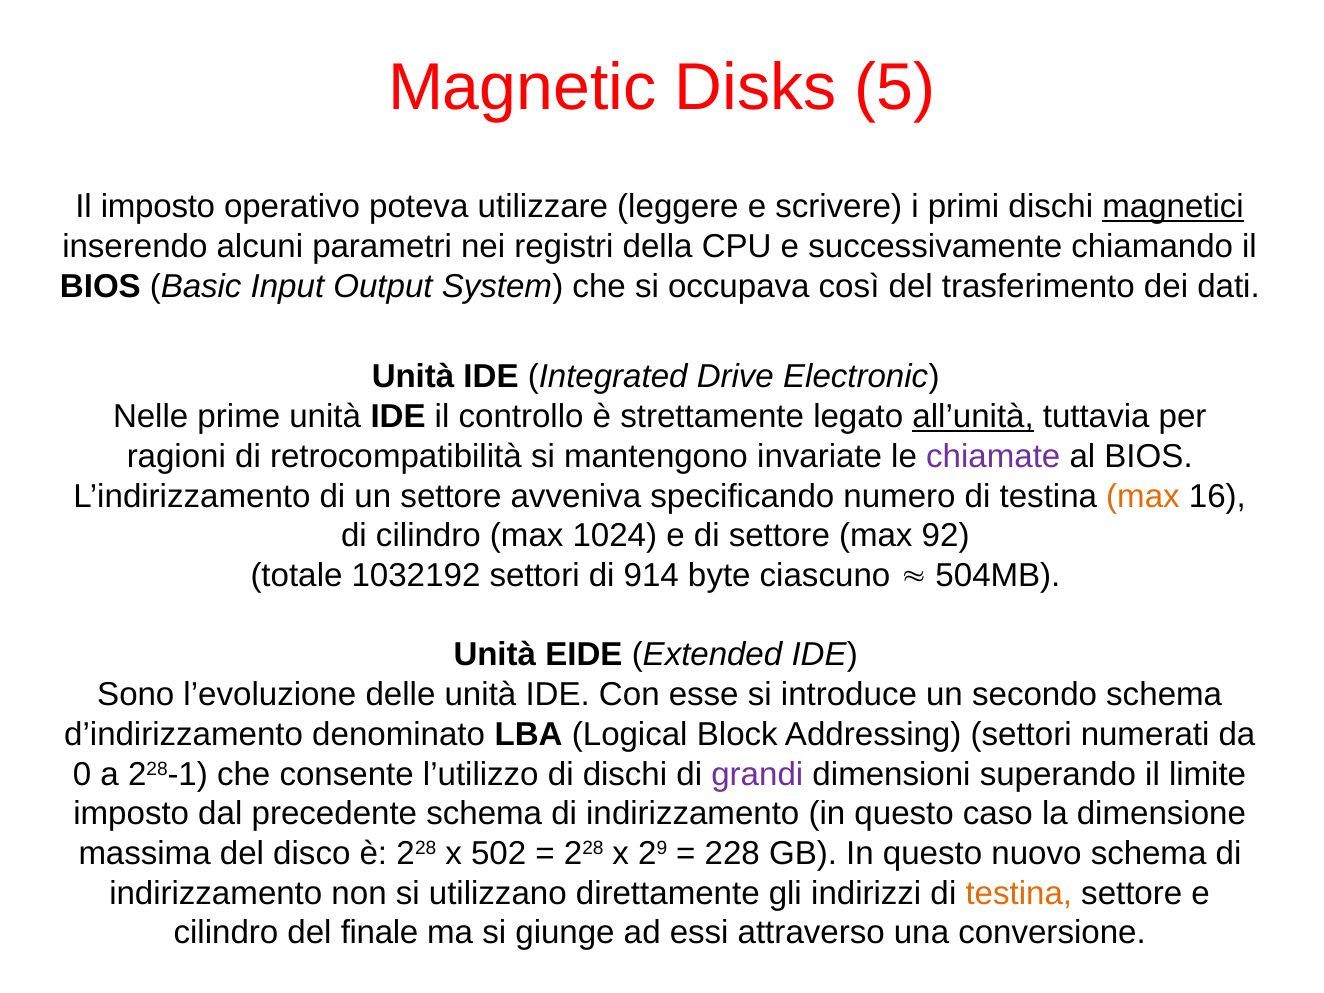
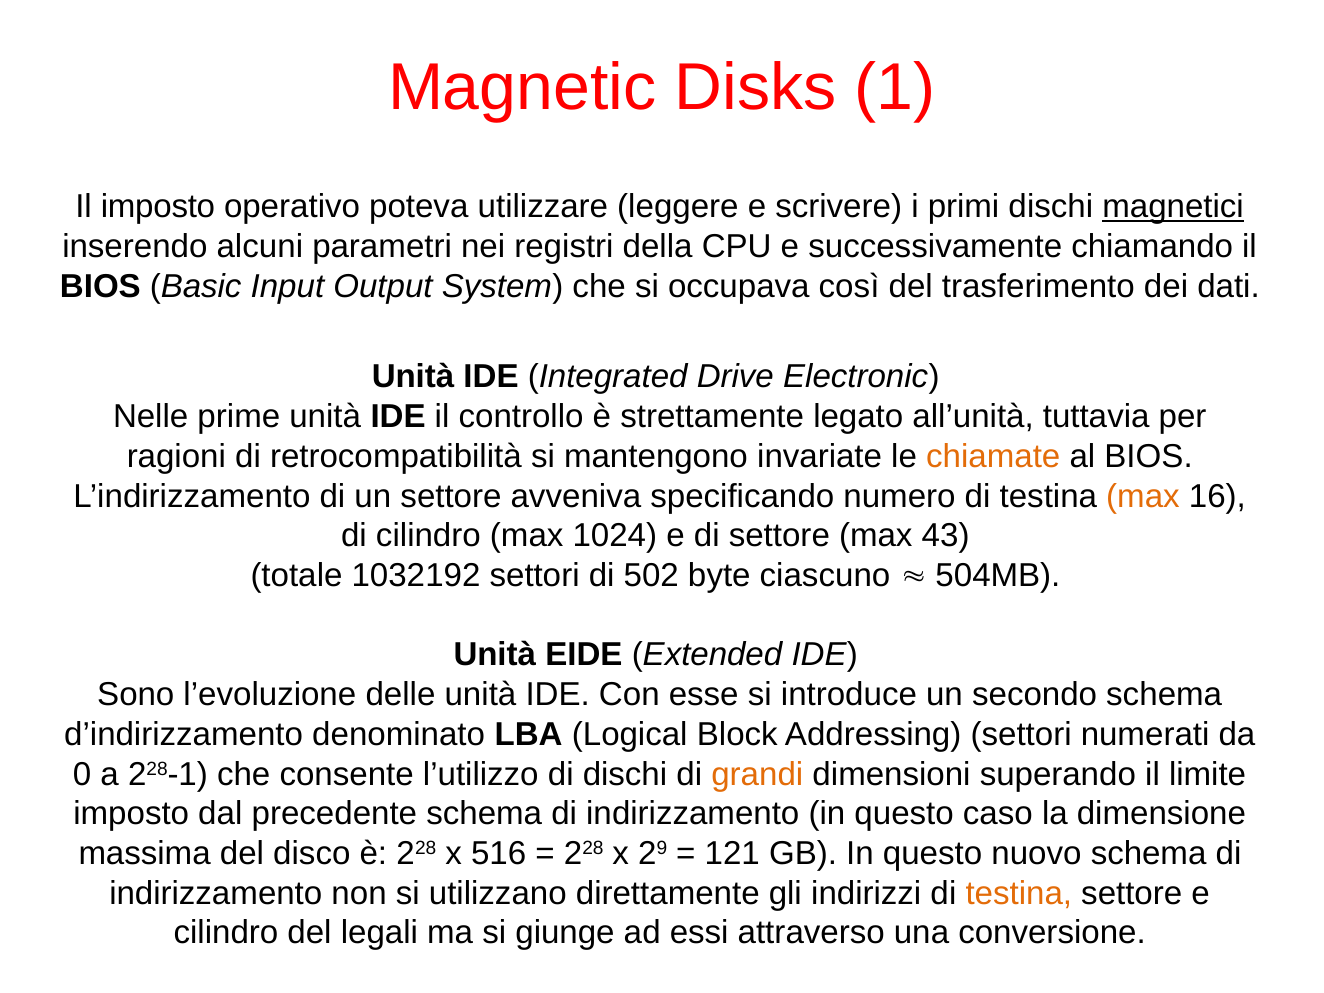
5: 5 -> 1 (895, 87)
all’unità underline: present -> none (973, 417)
chiamate colour: purple -> orange (993, 456)
92: 92 -> 43 (946, 536)
914: 914 -> 502 (651, 576)
grandi colour: purple -> orange (757, 774)
502: 502 -> 516 (499, 854)
228: 228 -> 121 (732, 854)
finale: finale -> legali (379, 933)
